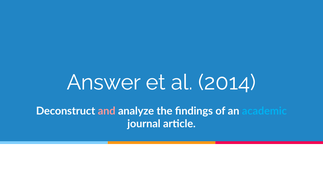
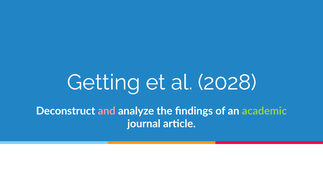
Answer: Answer -> Getting (104, 82)
2014: 2014 -> 2028 (227, 82)
academic colour: light blue -> light green (264, 111)
